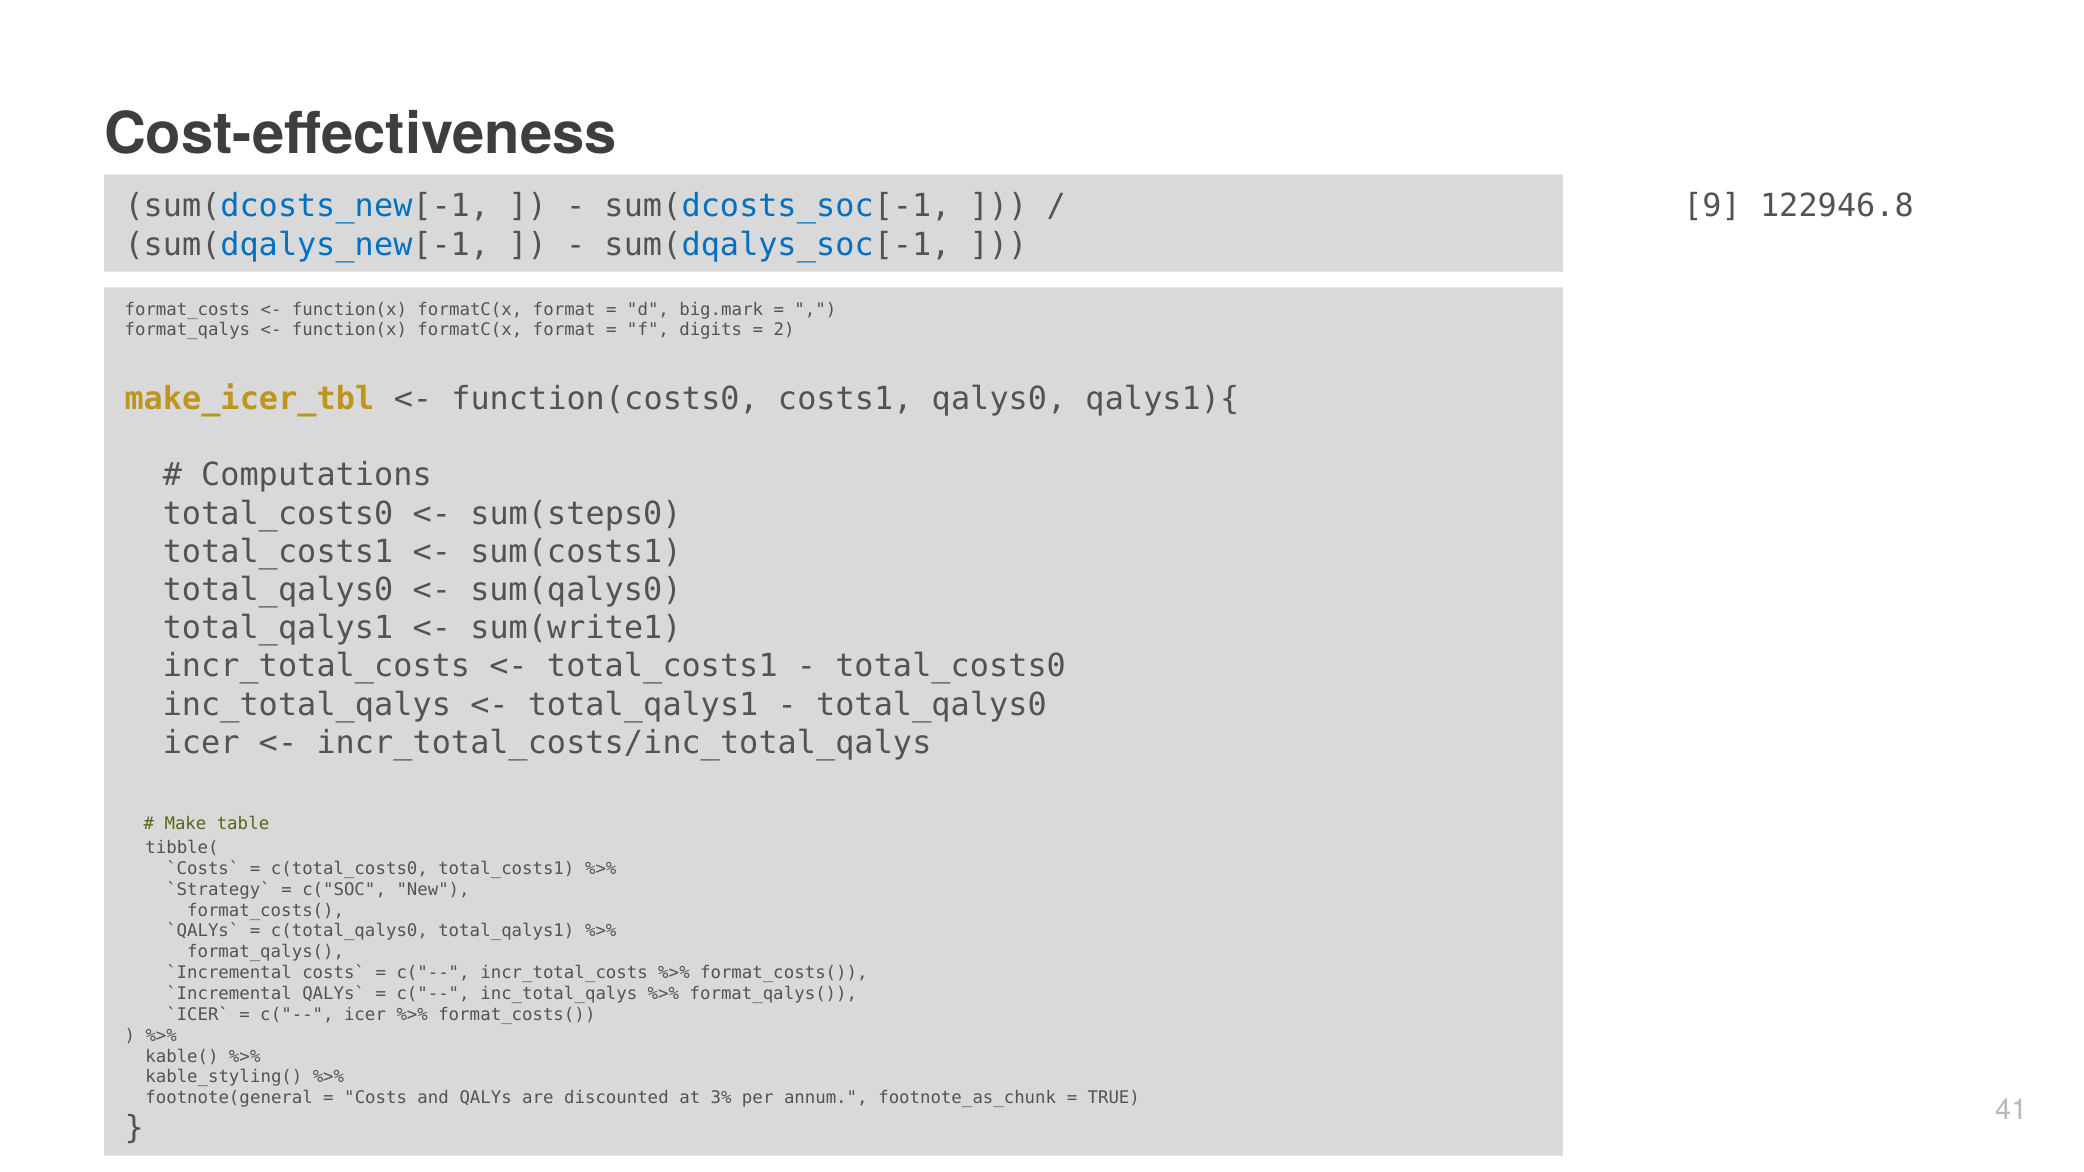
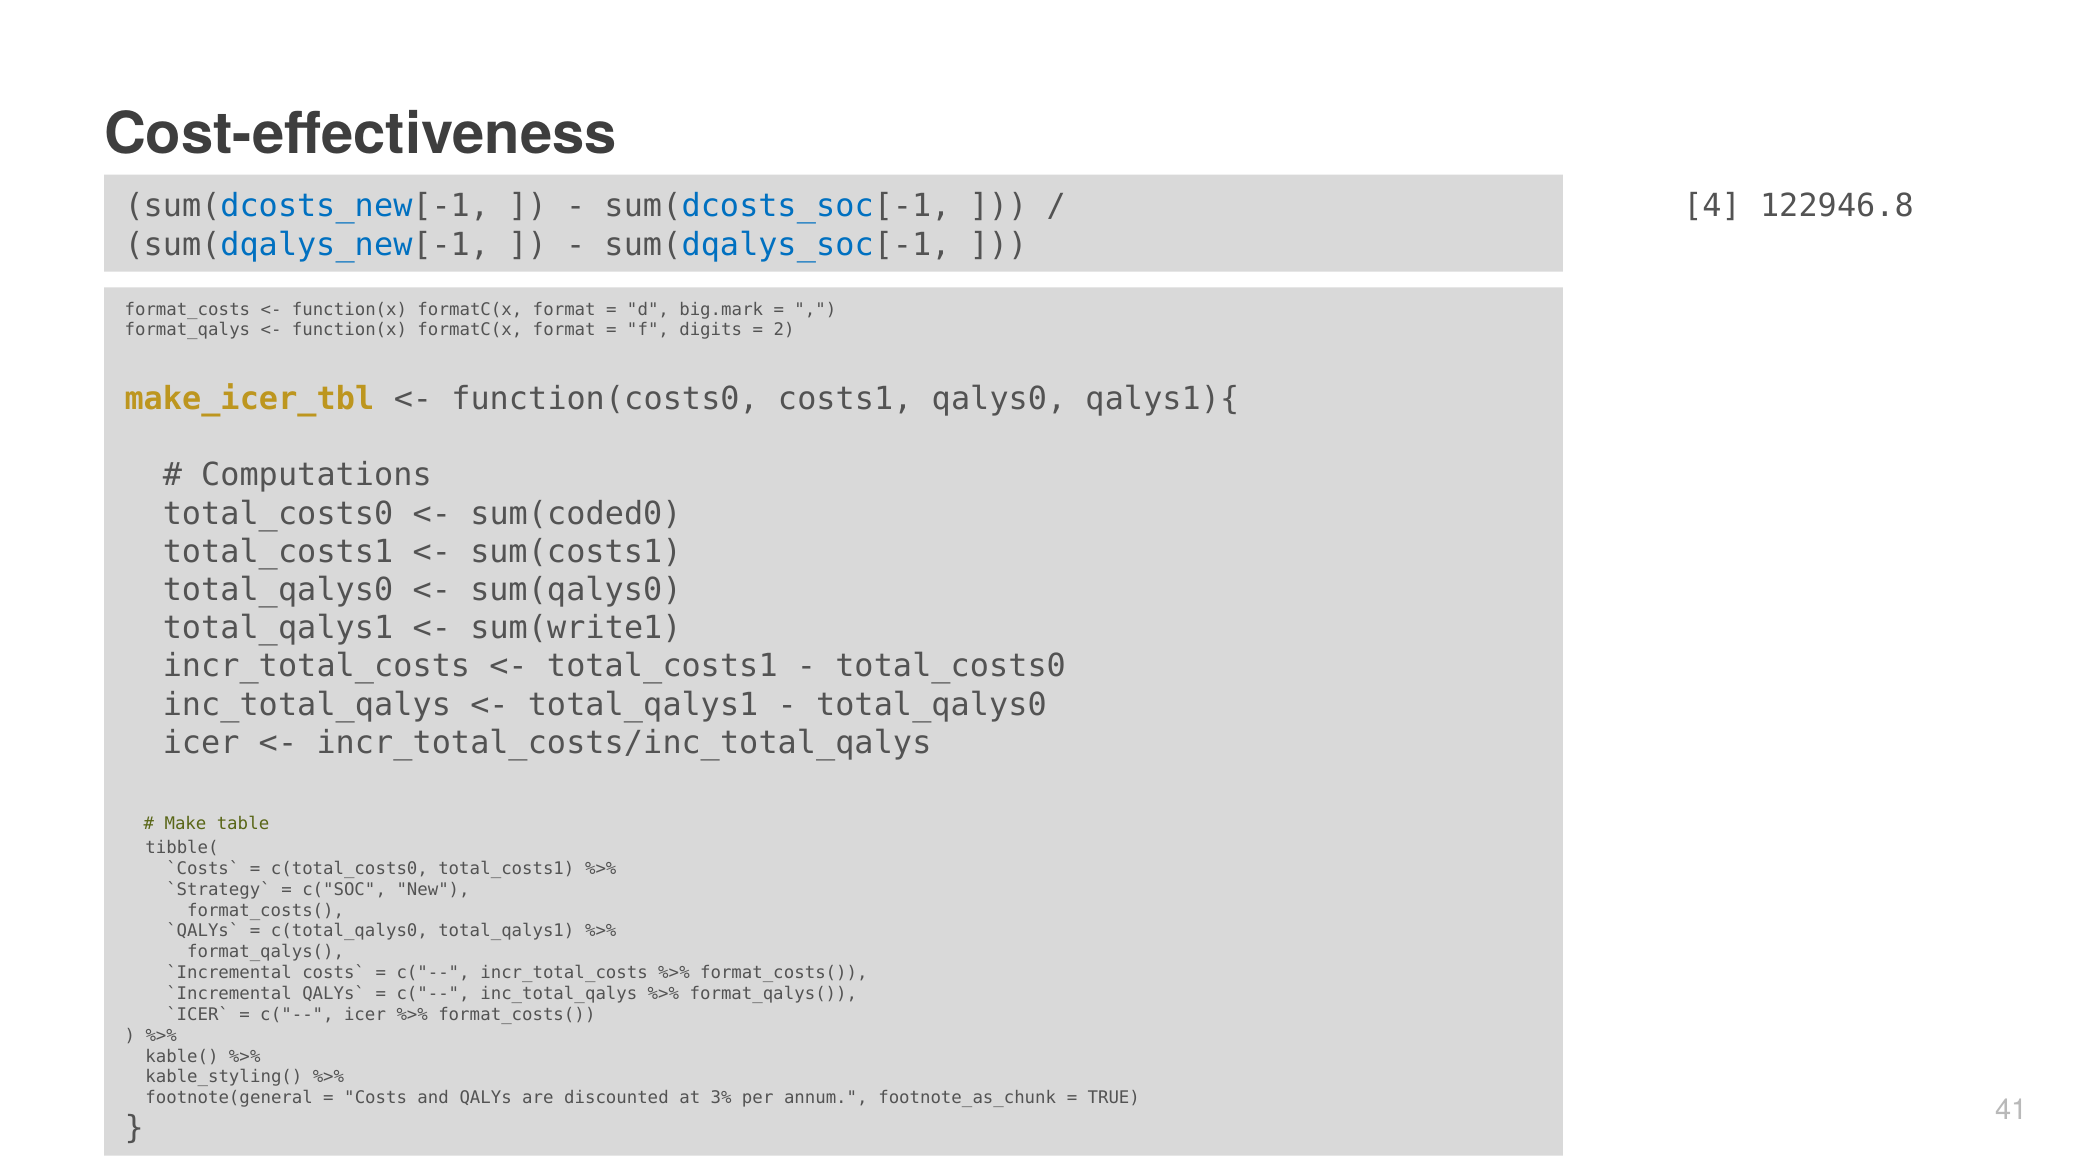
9: 9 -> 4 (1712, 206)
sum(steps0: sum(steps0 -> sum(coded0 (576, 514)
